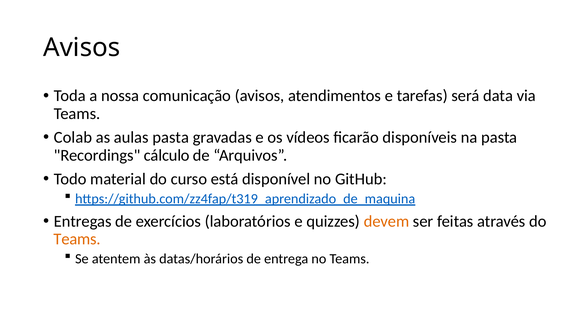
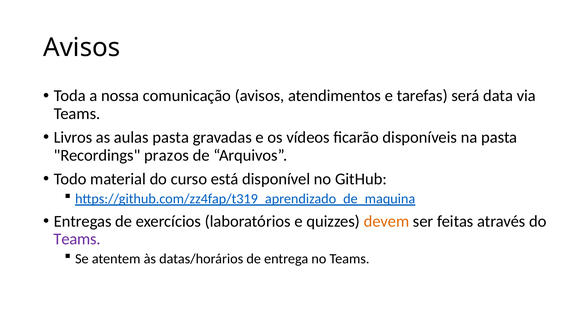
Colab: Colab -> Livros (73, 137)
cálculo: cálculo -> prazos (167, 155)
Teams colour: orange -> purple (77, 239)
